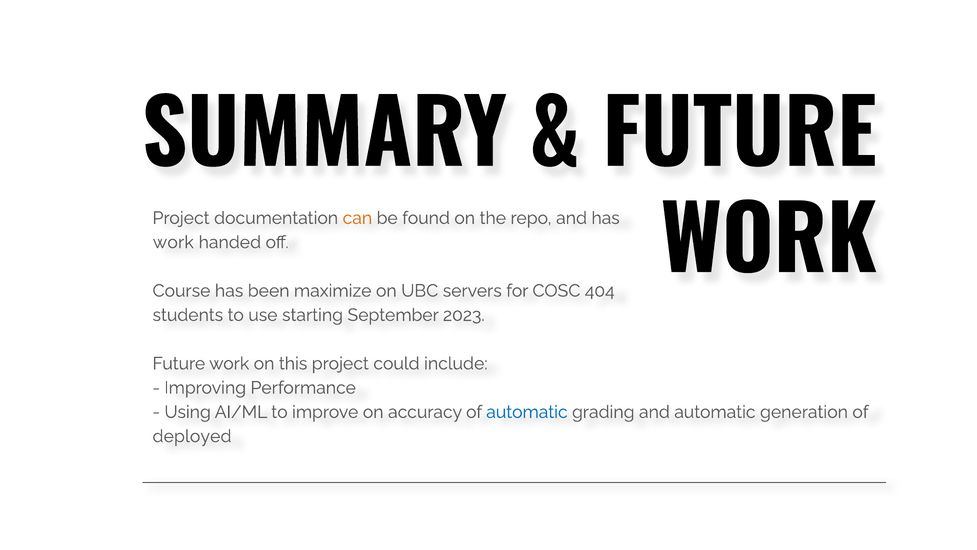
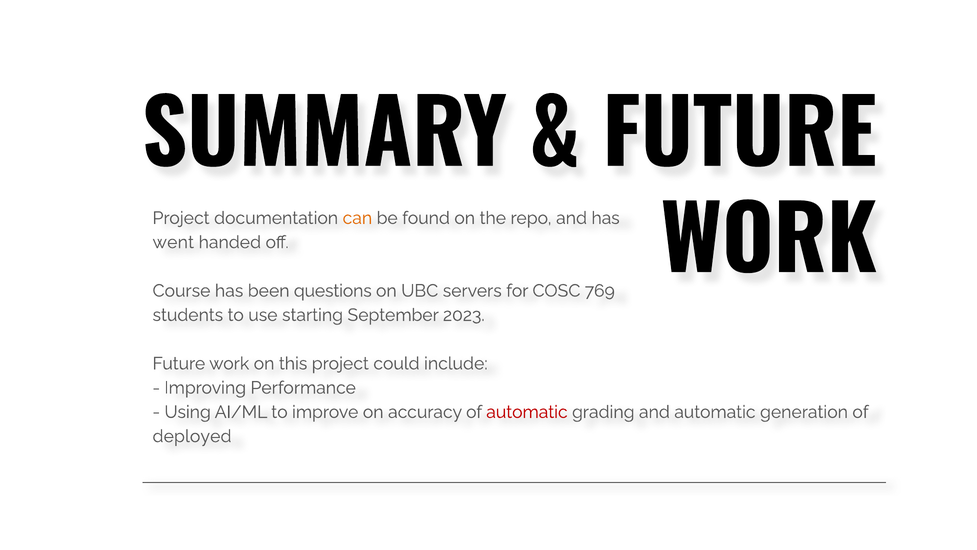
work: work -> went (173, 242)
maximize: maximize -> questions (333, 291)
404: 404 -> 769 (600, 291)
automatic colour: blue -> red (527, 412)
